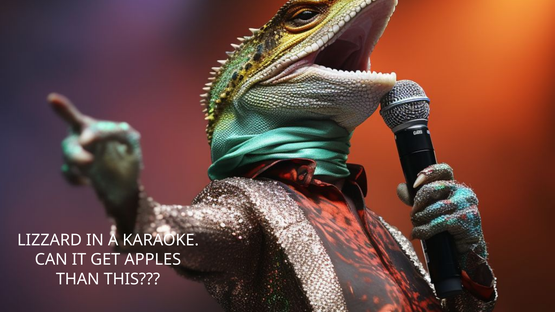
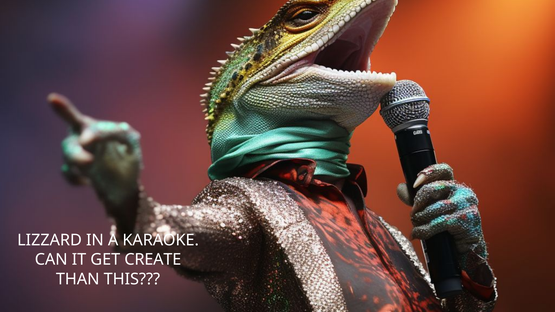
APPLES: APPLES -> CREATE (153, 260)
